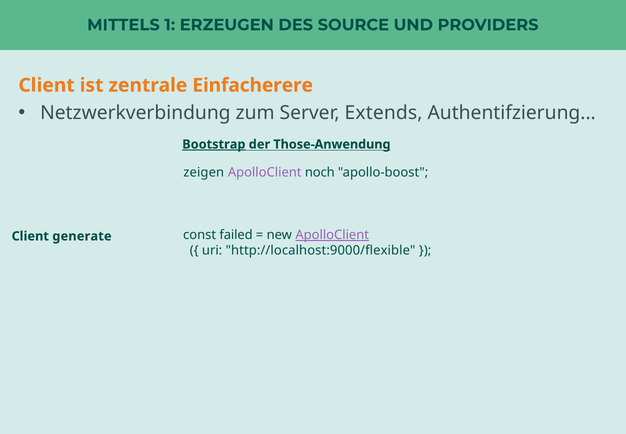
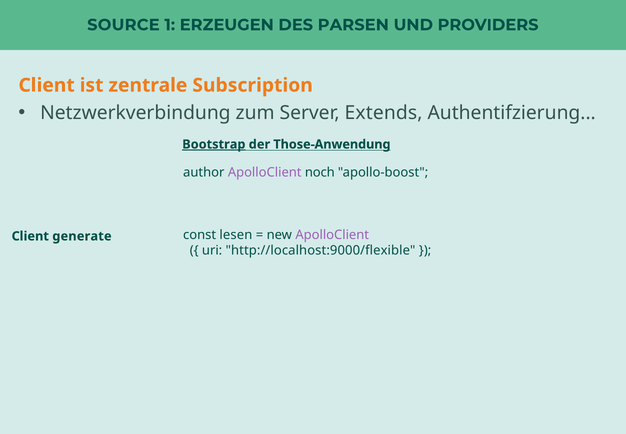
MITTELS: MITTELS -> SOURCE (123, 25)
SOURCE: SOURCE -> PARSEN (353, 25)
Einfacherere: Einfacherere -> Subscription (253, 85)
zeigen: zeigen -> author (204, 172)
failed: failed -> lesen (236, 235)
ApolloClient underline: present -> none (332, 235)
